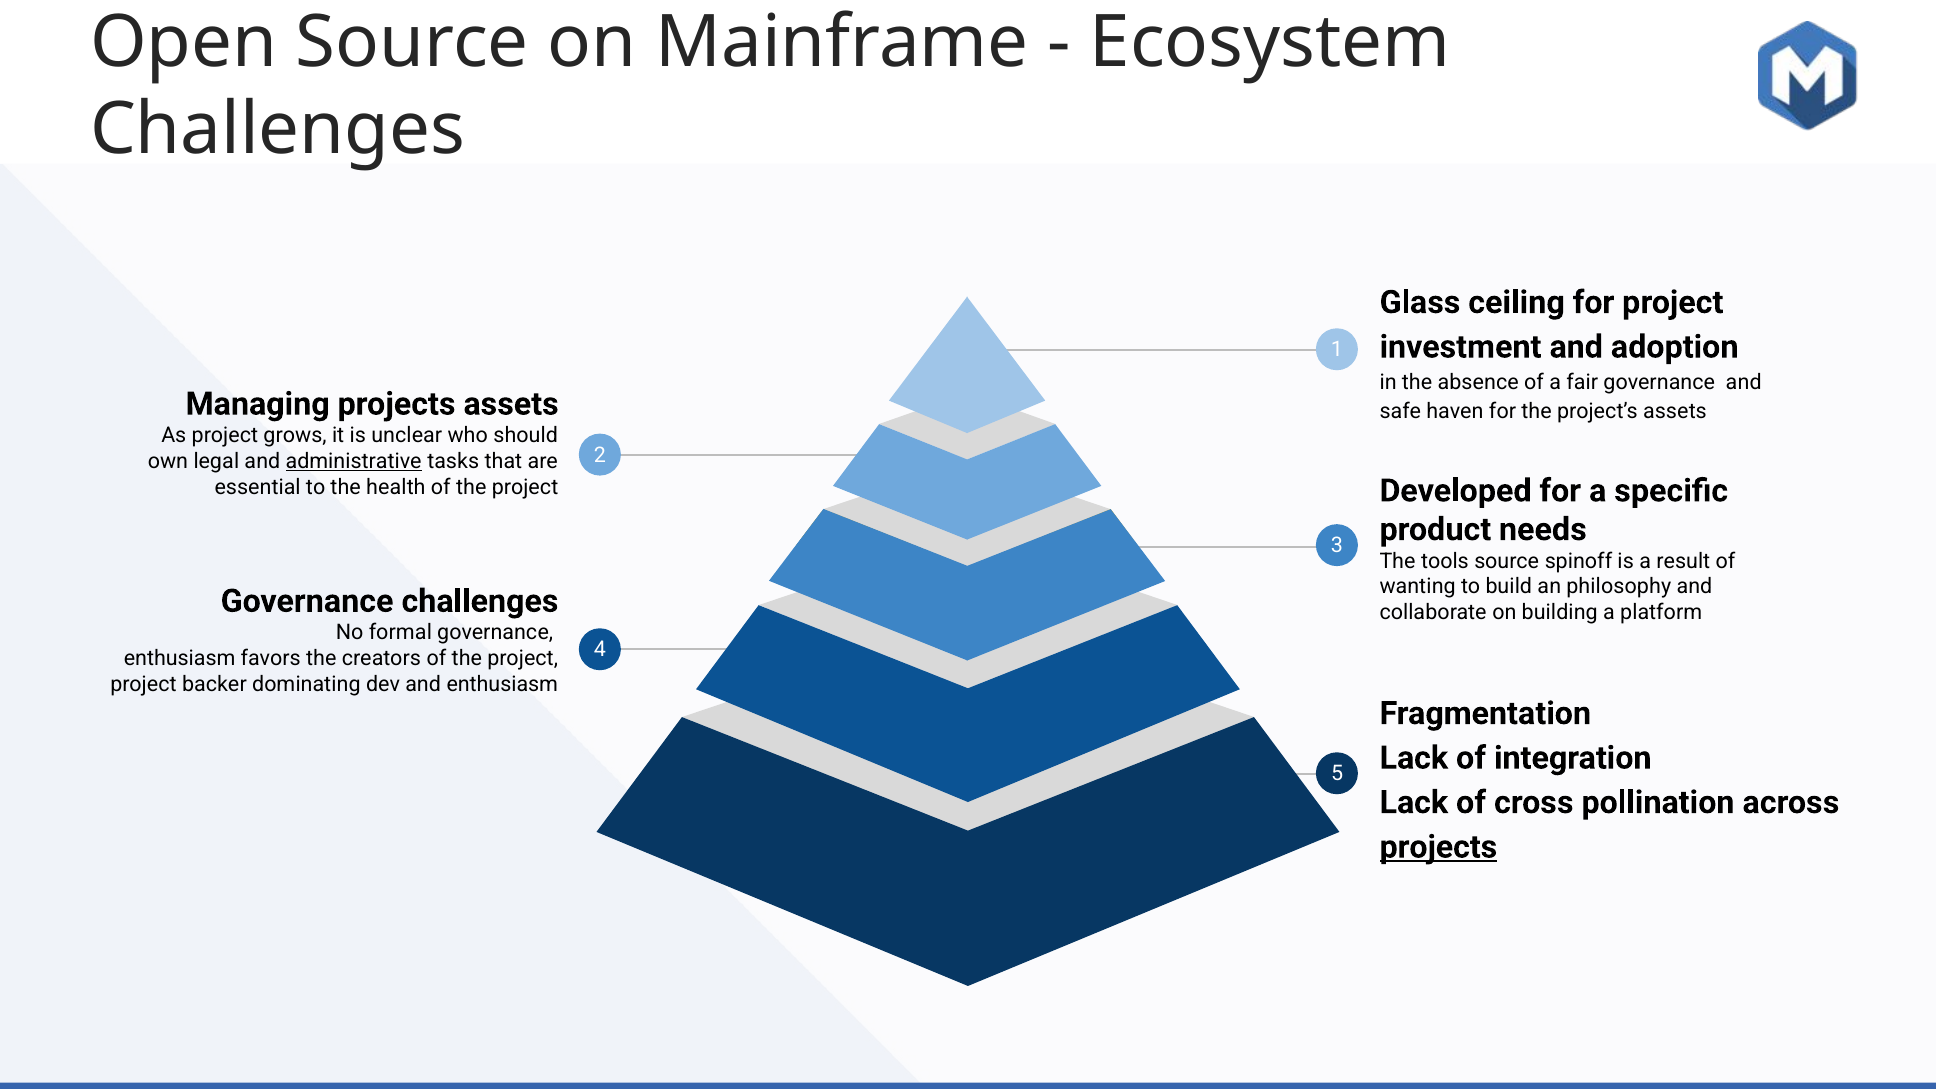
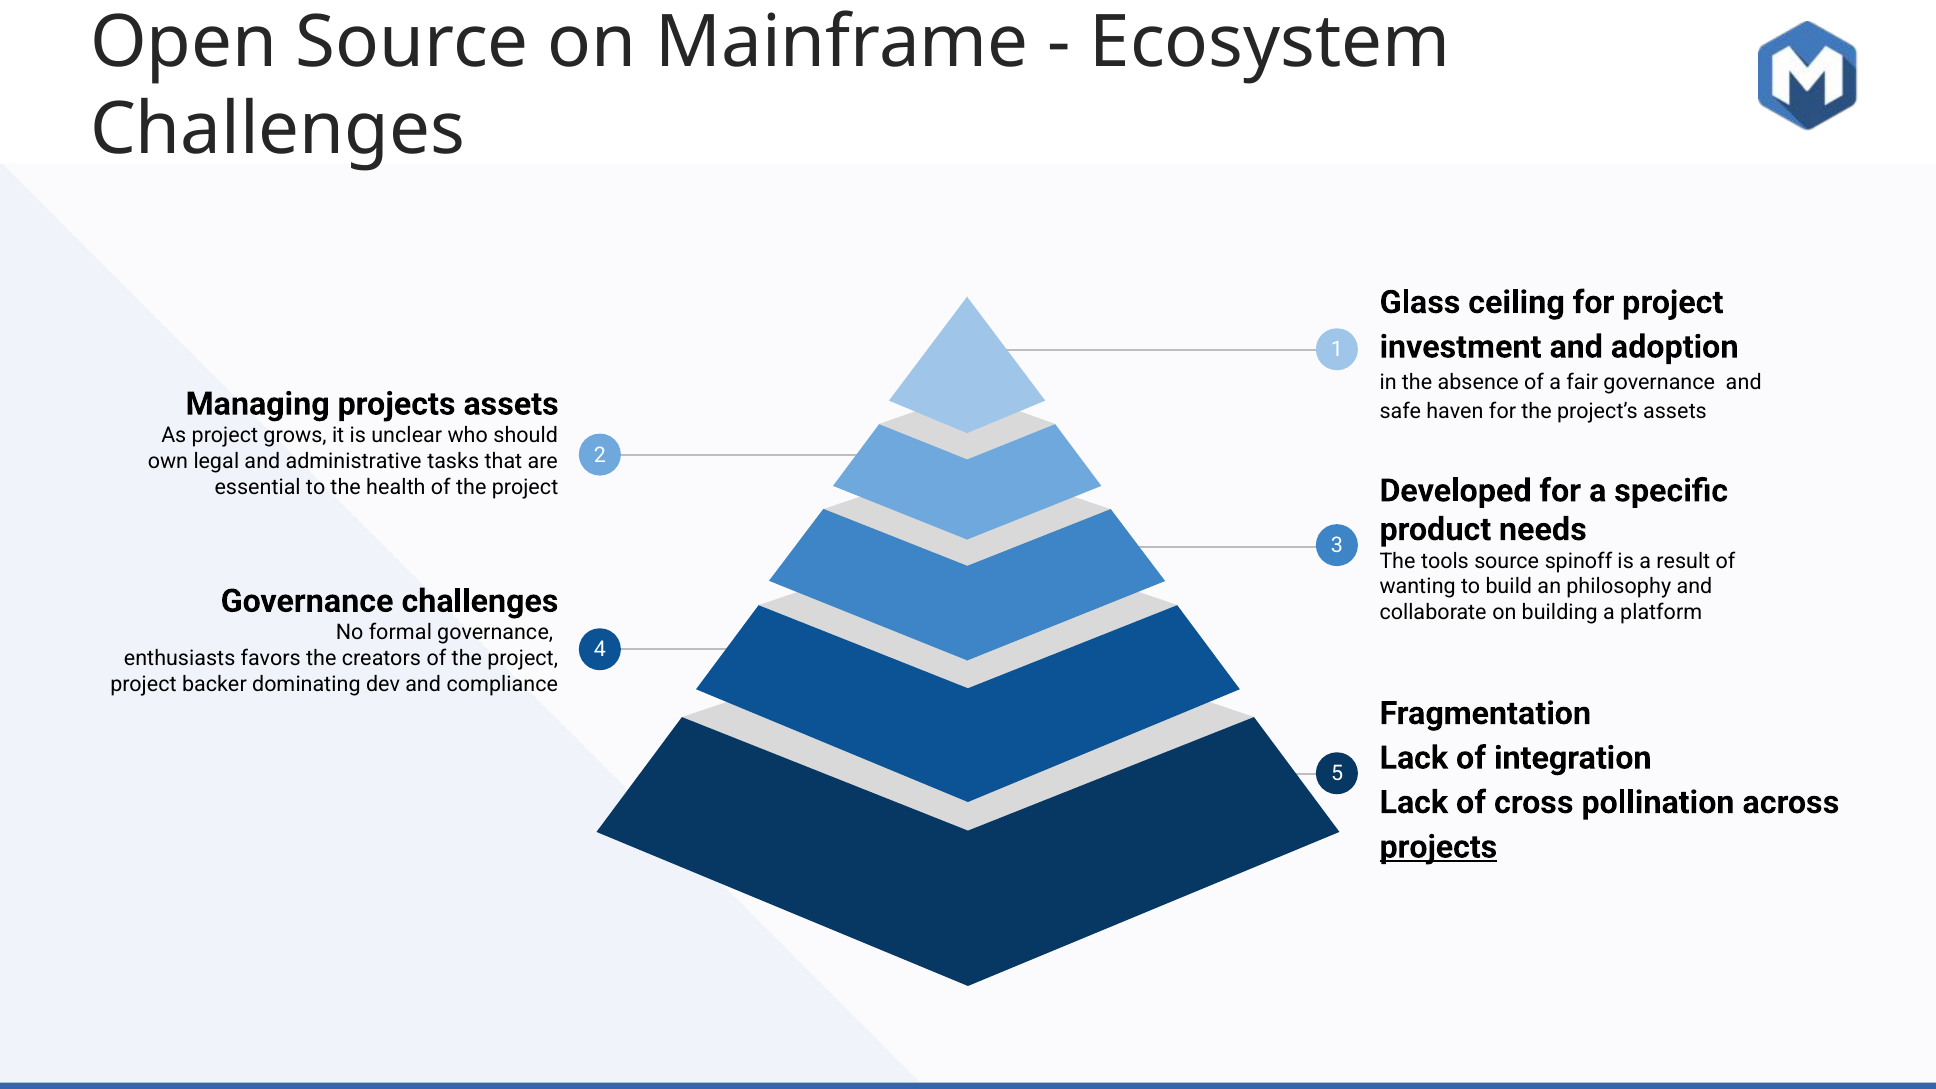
administrative underline: present -> none (354, 461)
enthusiasm: enthusiasm -> enthusiasts (180, 658)
and enthusiasm: enthusiasm -> compliance (502, 684)
